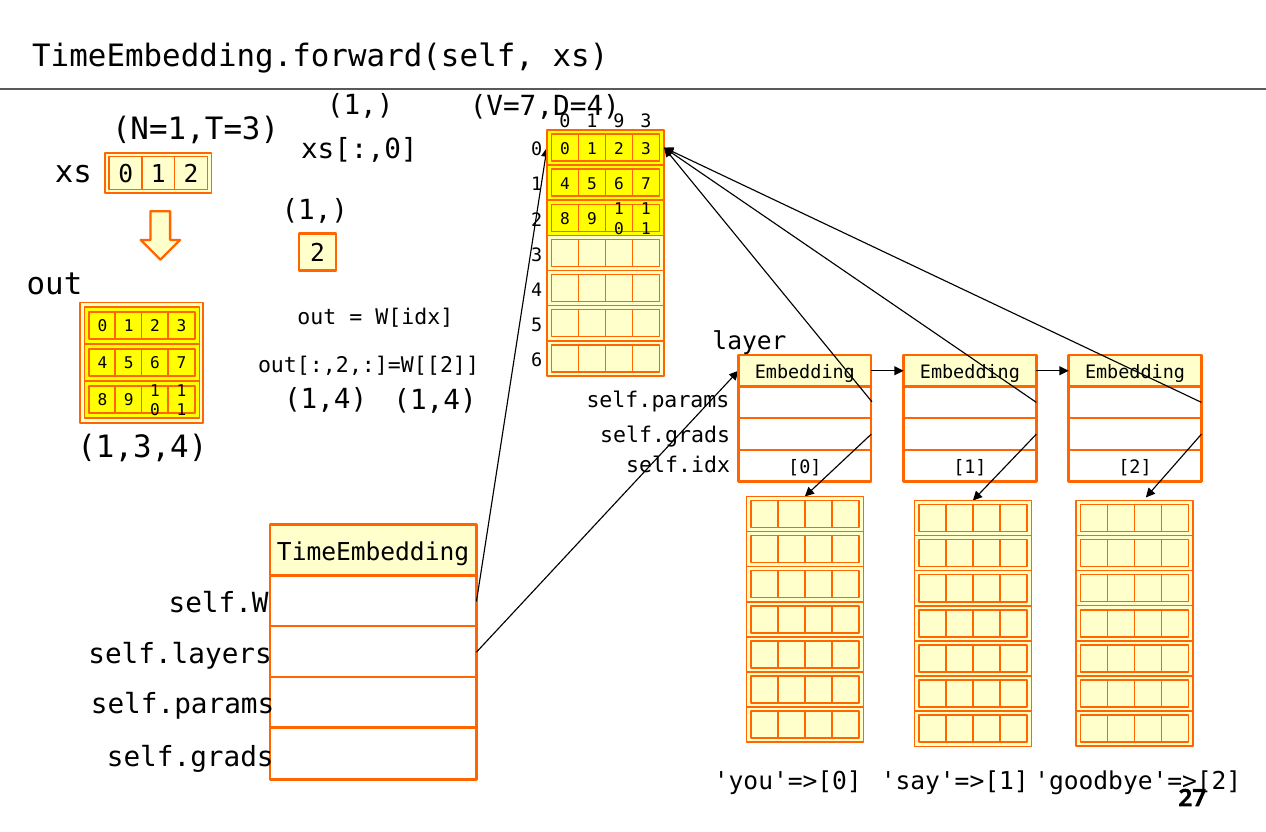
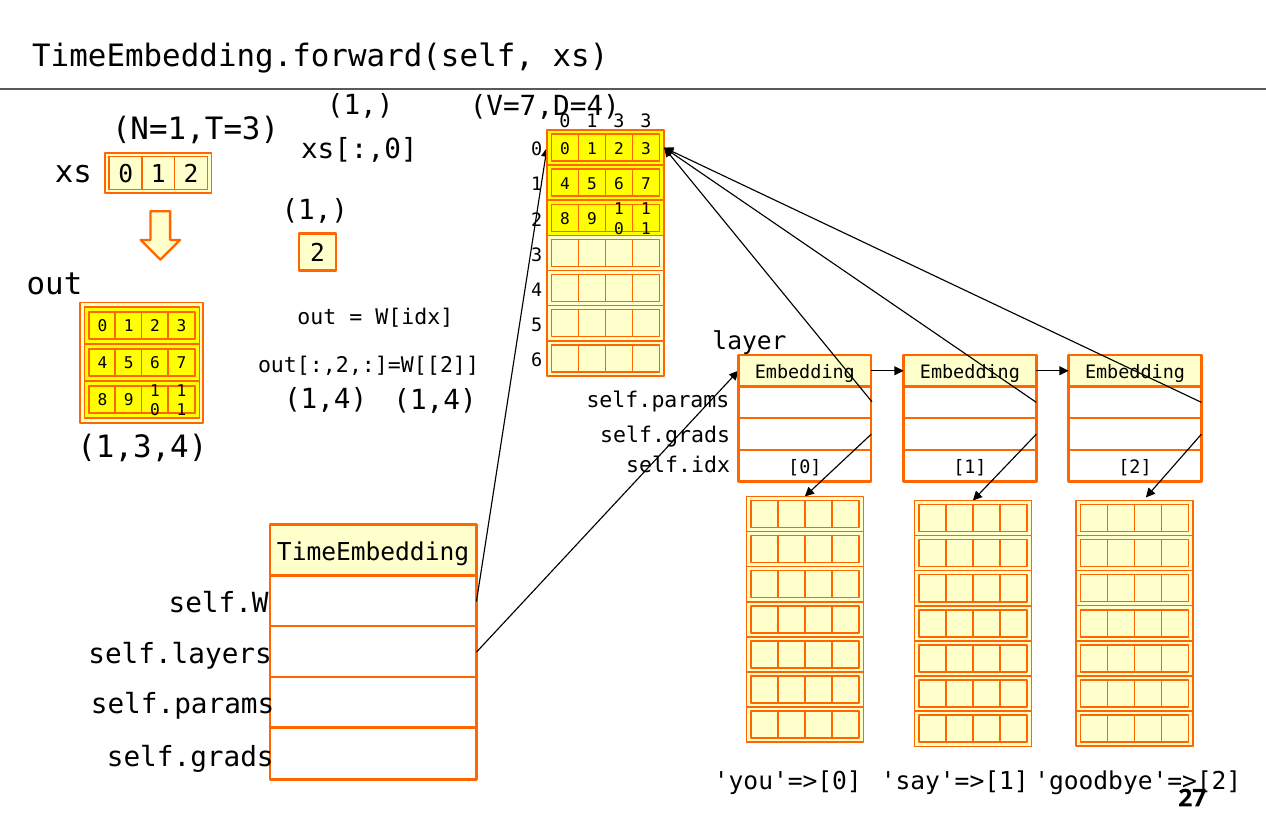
9: 9 -> 3 (619, 121)
